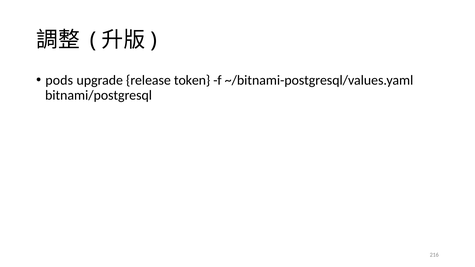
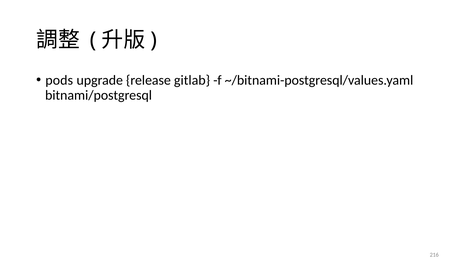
token: token -> gitlab (192, 80)
